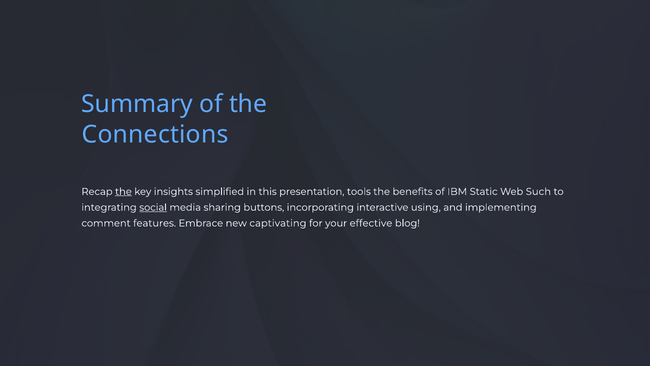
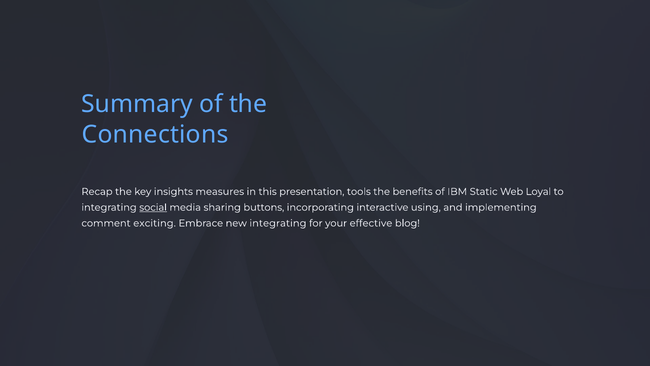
the underline: present -> none (123, 191)
simplified: simplified -> measures (220, 191)
Such: Such -> Loyal (538, 191)
features: features -> exciting (155, 223)
new captivating: captivating -> integrating (278, 223)
